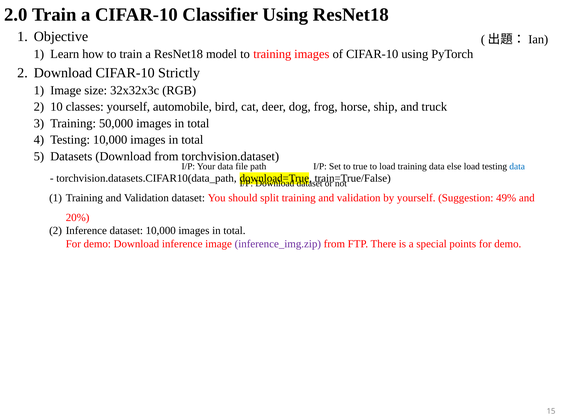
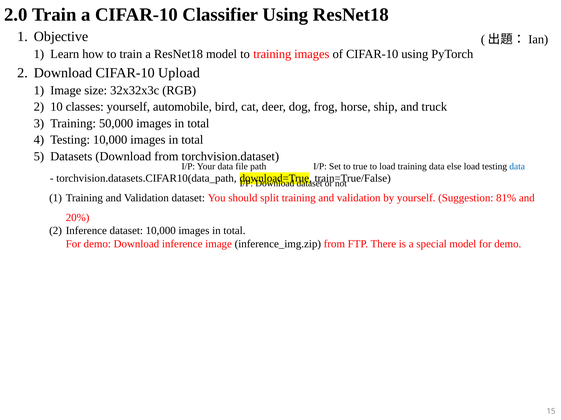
Strictly: Strictly -> Upload (179, 73)
49%: 49% -> 81% (506, 198)
inference_img.zip colour: purple -> black (278, 244)
special points: points -> model (463, 244)
